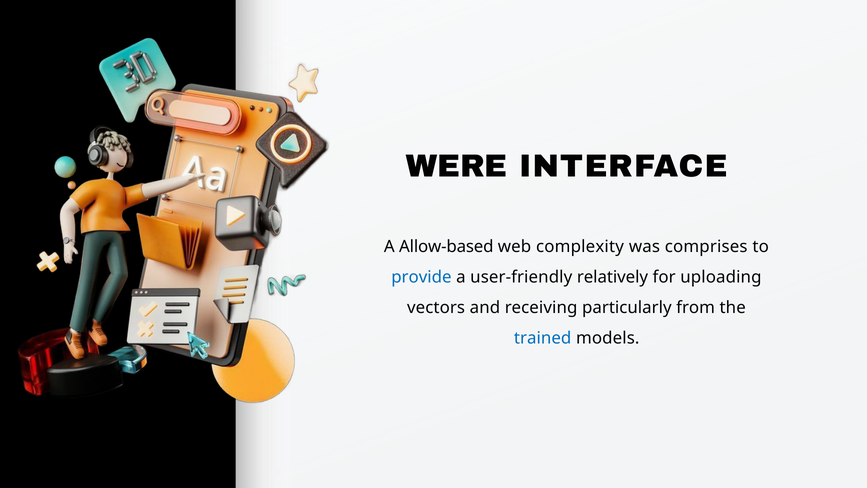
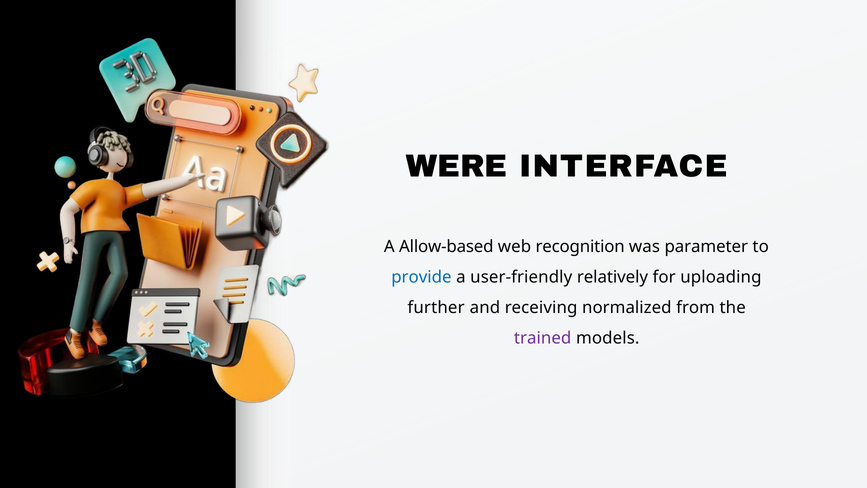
complexity: complexity -> recognition (580, 247)
comprises: comprises -> parameter (706, 247)
vectors: vectors -> further (436, 307)
particularly: particularly -> normalized (627, 307)
trained colour: blue -> purple (543, 338)
